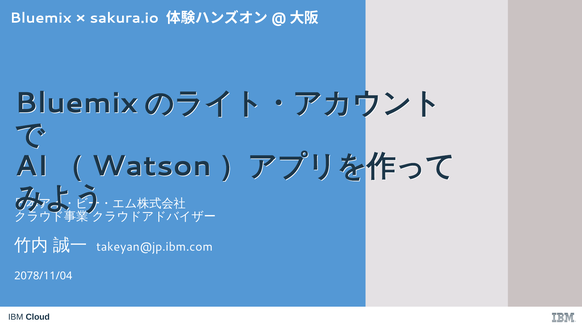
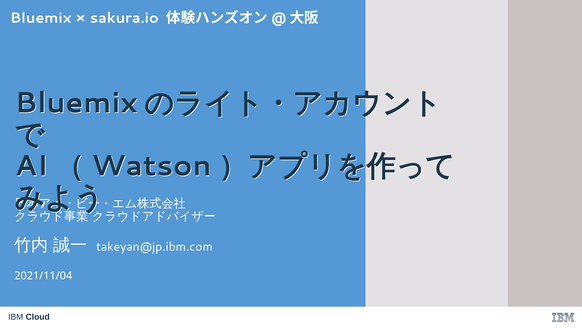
2078/11/04: 2078/11/04 -> 2021/11/04 (43, 275)
